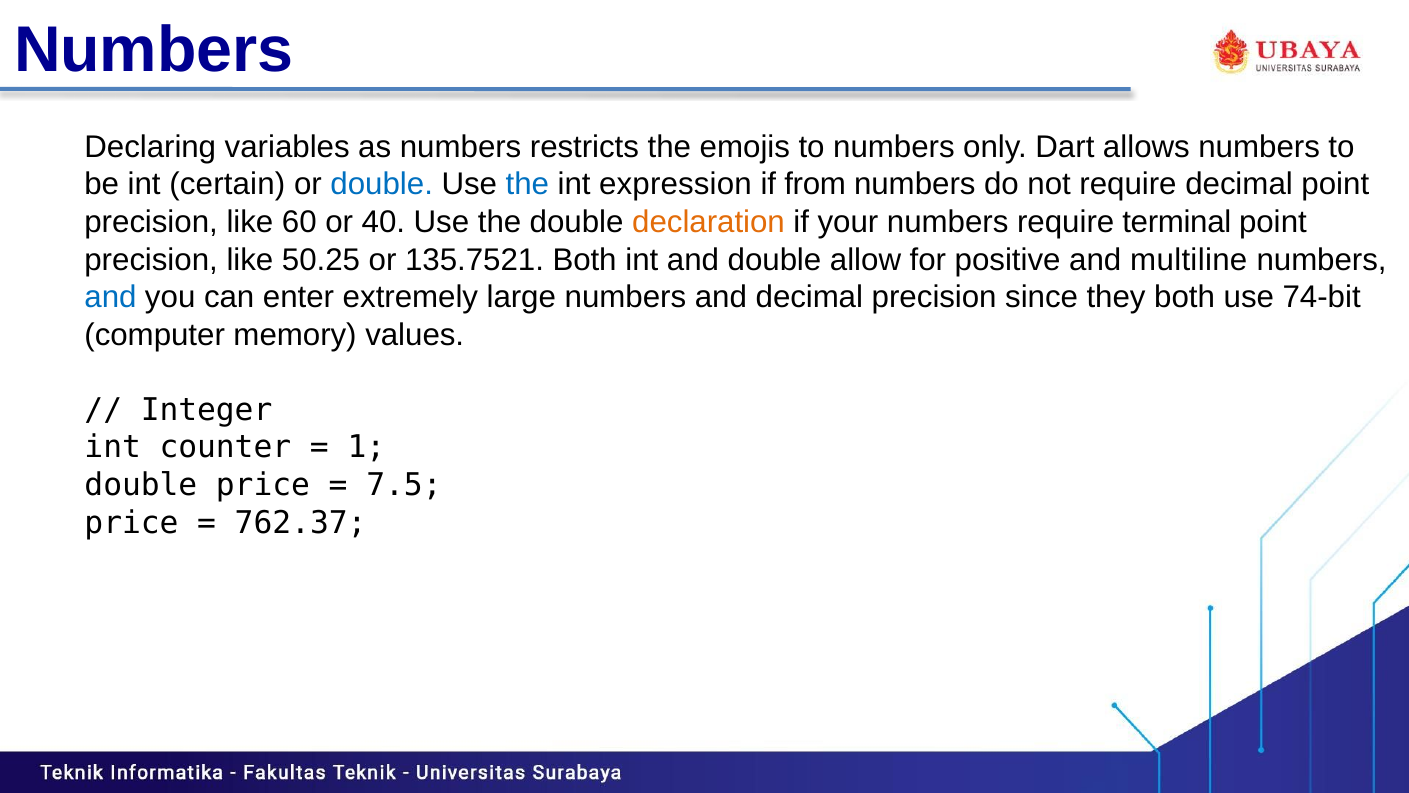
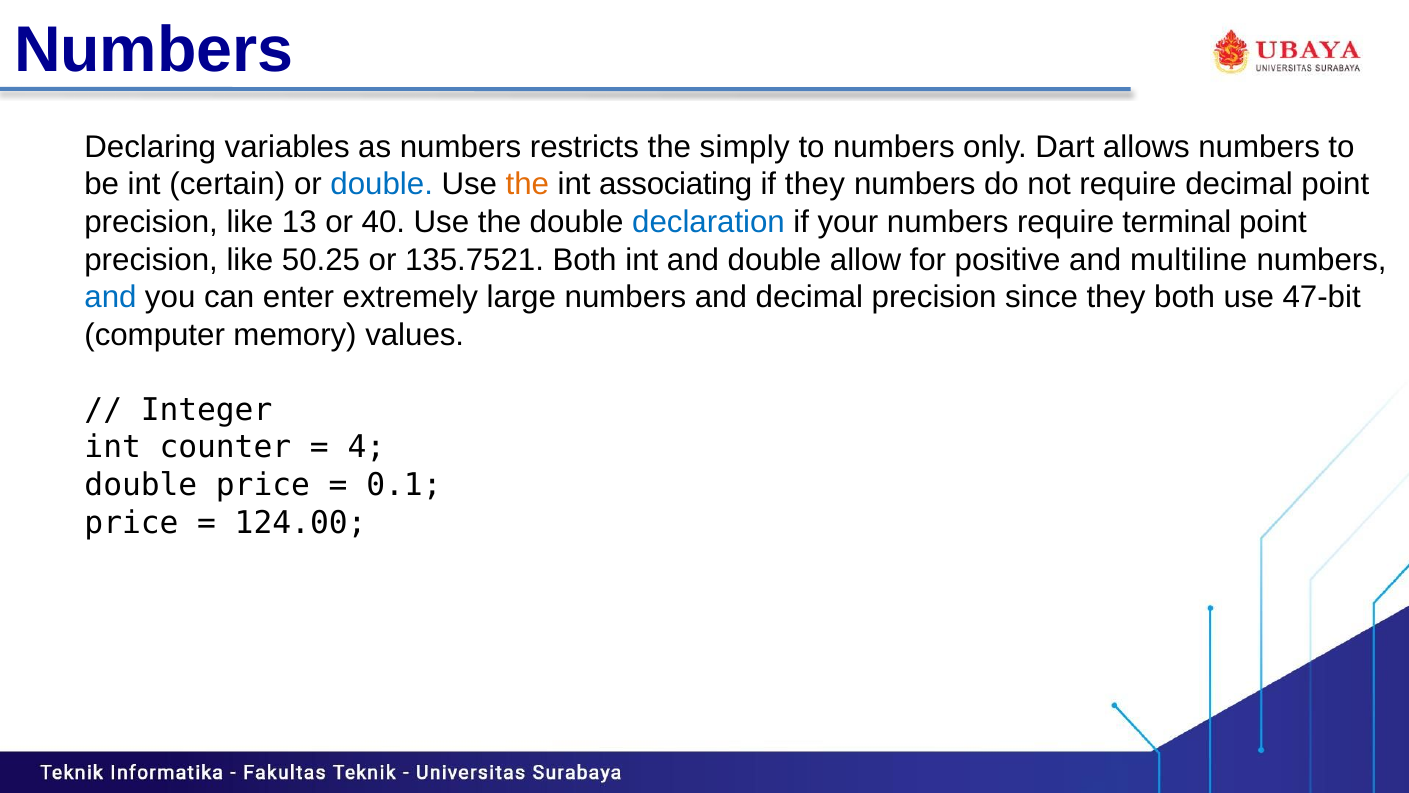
emojis: emojis -> simply (745, 147)
the colour: blue -> orange (527, 184)
expression: expression -> associating (676, 184)
if from: from -> they (815, 184)
60: 60 -> 13 (299, 222)
declaration colour: orange -> blue (709, 222)
74-bit: 74-bit -> 47-bit (1322, 297)
1: 1 -> 4 (366, 447)
7.5: 7.5 -> 0.1 (404, 485)
762.37: 762.37 -> 124.00 (301, 522)
